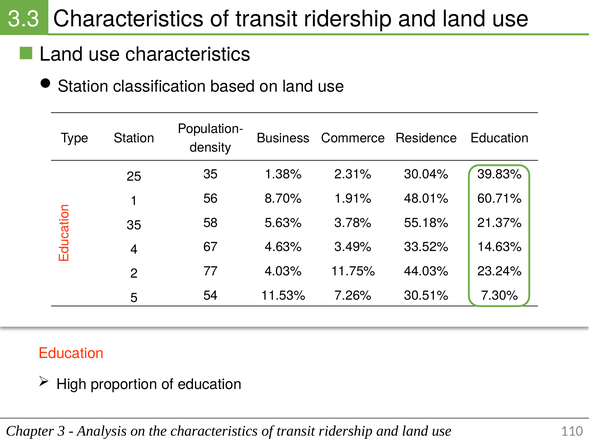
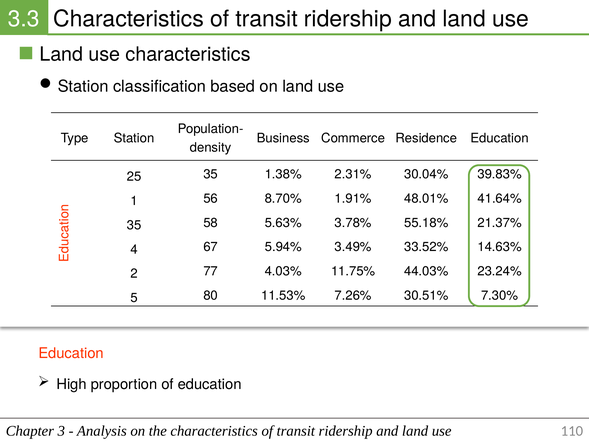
60.71%: 60.71% -> 41.64% (500, 198)
4.63%: 4.63% -> 5.94% (283, 247)
54: 54 -> 80 (211, 295)
